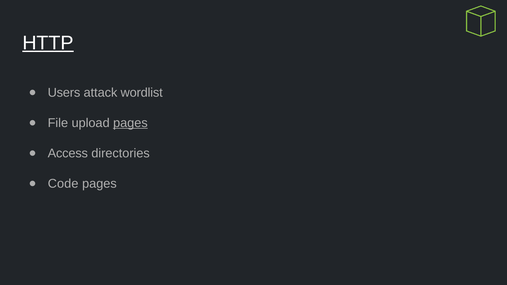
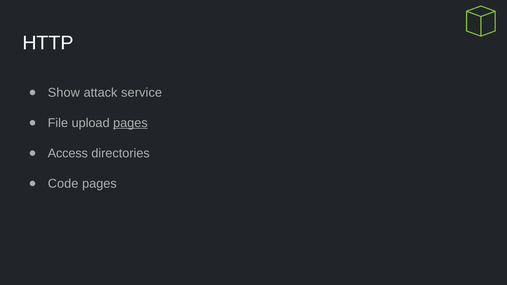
HTTP underline: present -> none (48, 43)
Users: Users -> Show (64, 93)
wordlist: wordlist -> service (142, 93)
